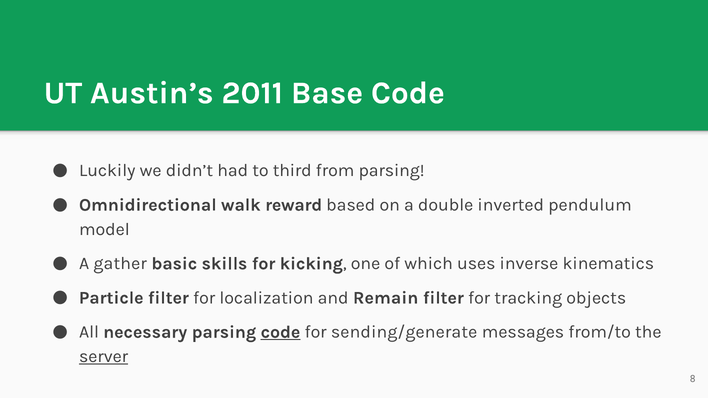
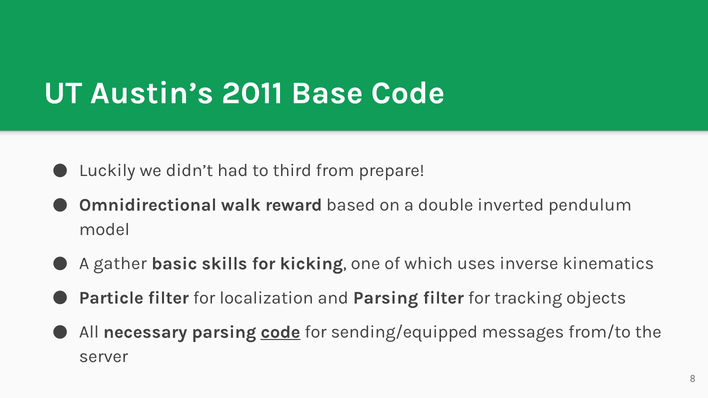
from parsing: parsing -> prepare (392, 171)
and Remain: Remain -> Parsing (386, 298)
sending/generate: sending/generate -> sending/equipped (404, 332)
server underline: present -> none (104, 357)
